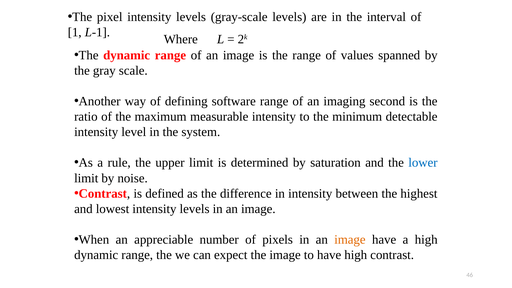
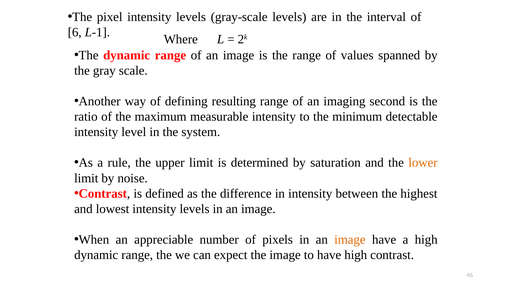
1: 1 -> 6 (75, 32)
software: software -> resulting (234, 101)
lower colour: blue -> orange (423, 163)
